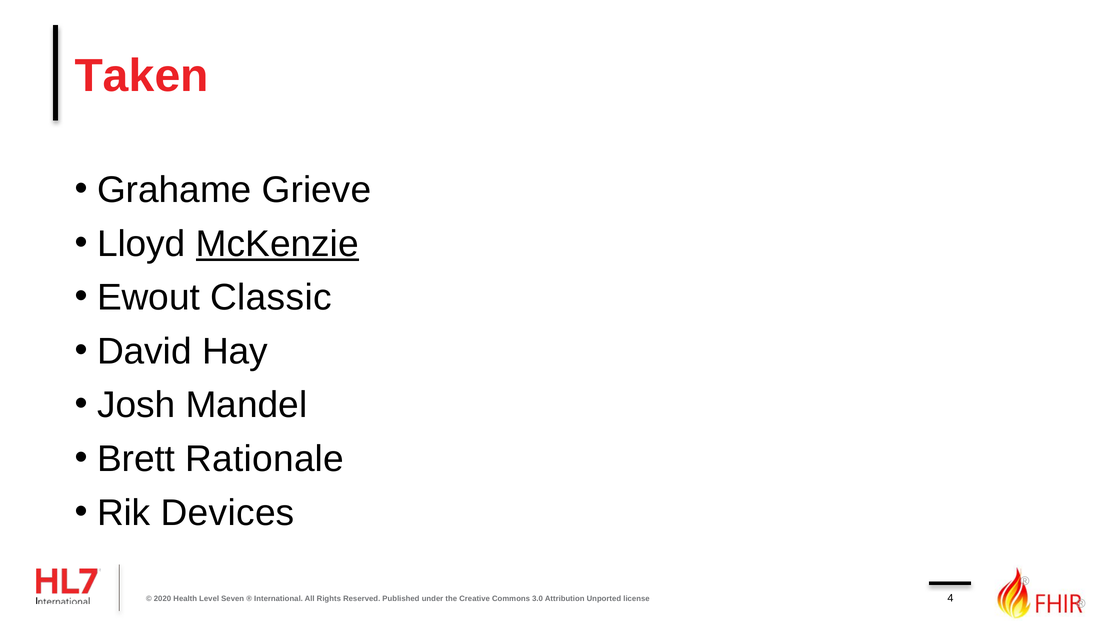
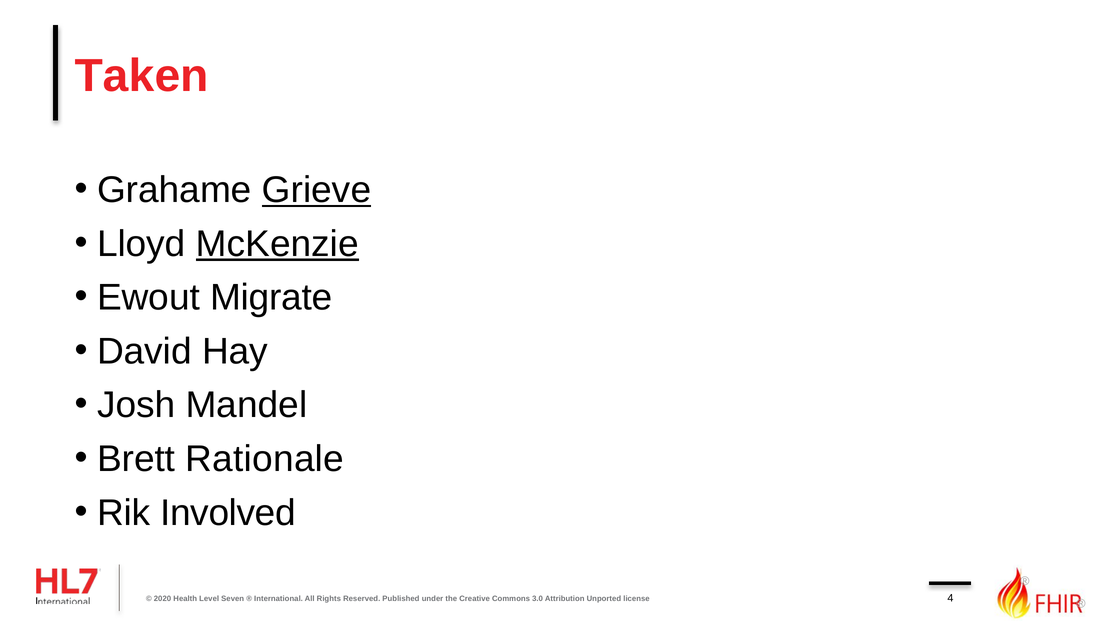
Grieve underline: none -> present (317, 190)
Classic: Classic -> Migrate (271, 298)
Devices: Devices -> Involved (228, 513)
